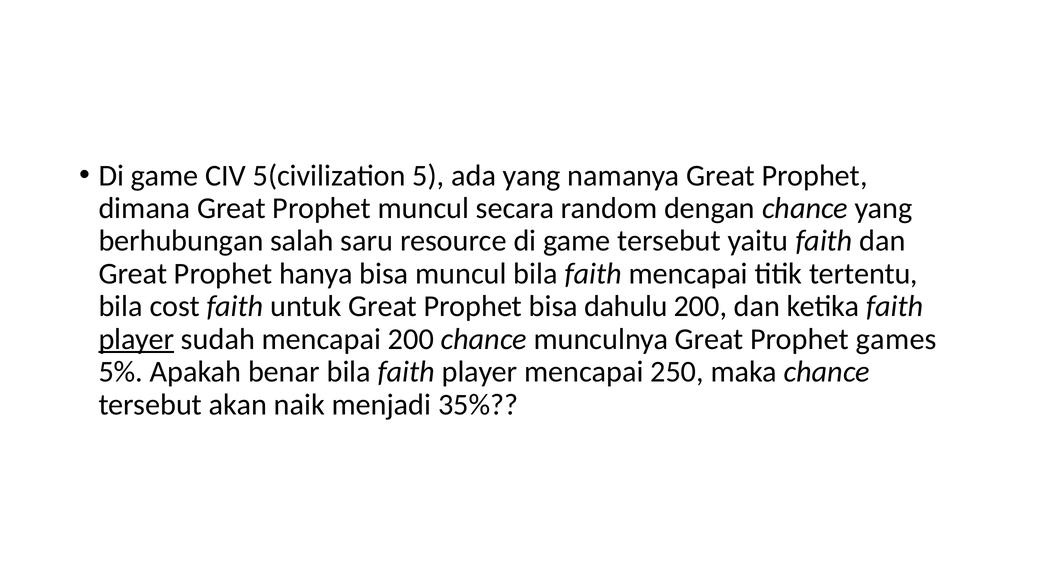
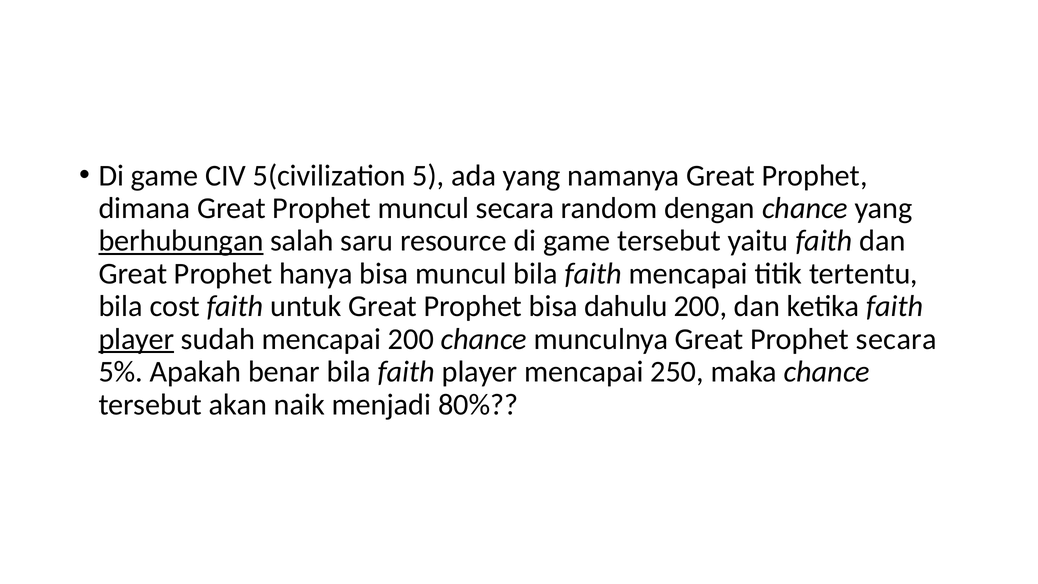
berhubungan underline: none -> present (181, 241)
Prophet games: games -> secara (896, 339)
35%: 35% -> 80% (478, 404)
